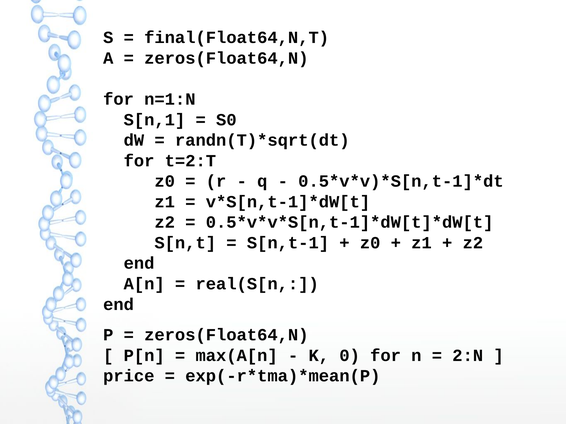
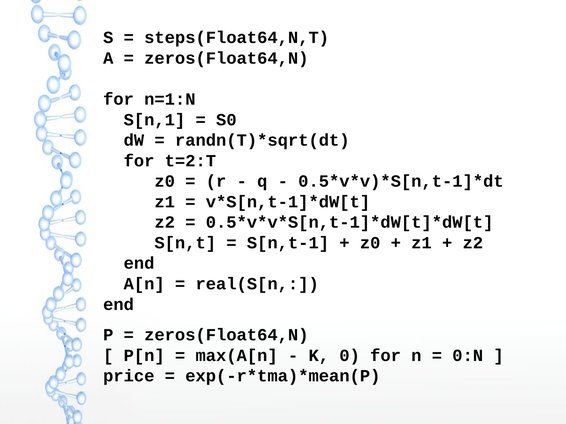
final(Float64,N,T: final(Float64,N,T -> steps(Float64,N,T (237, 38)
2:N: 2:N -> 0:N (468, 356)
